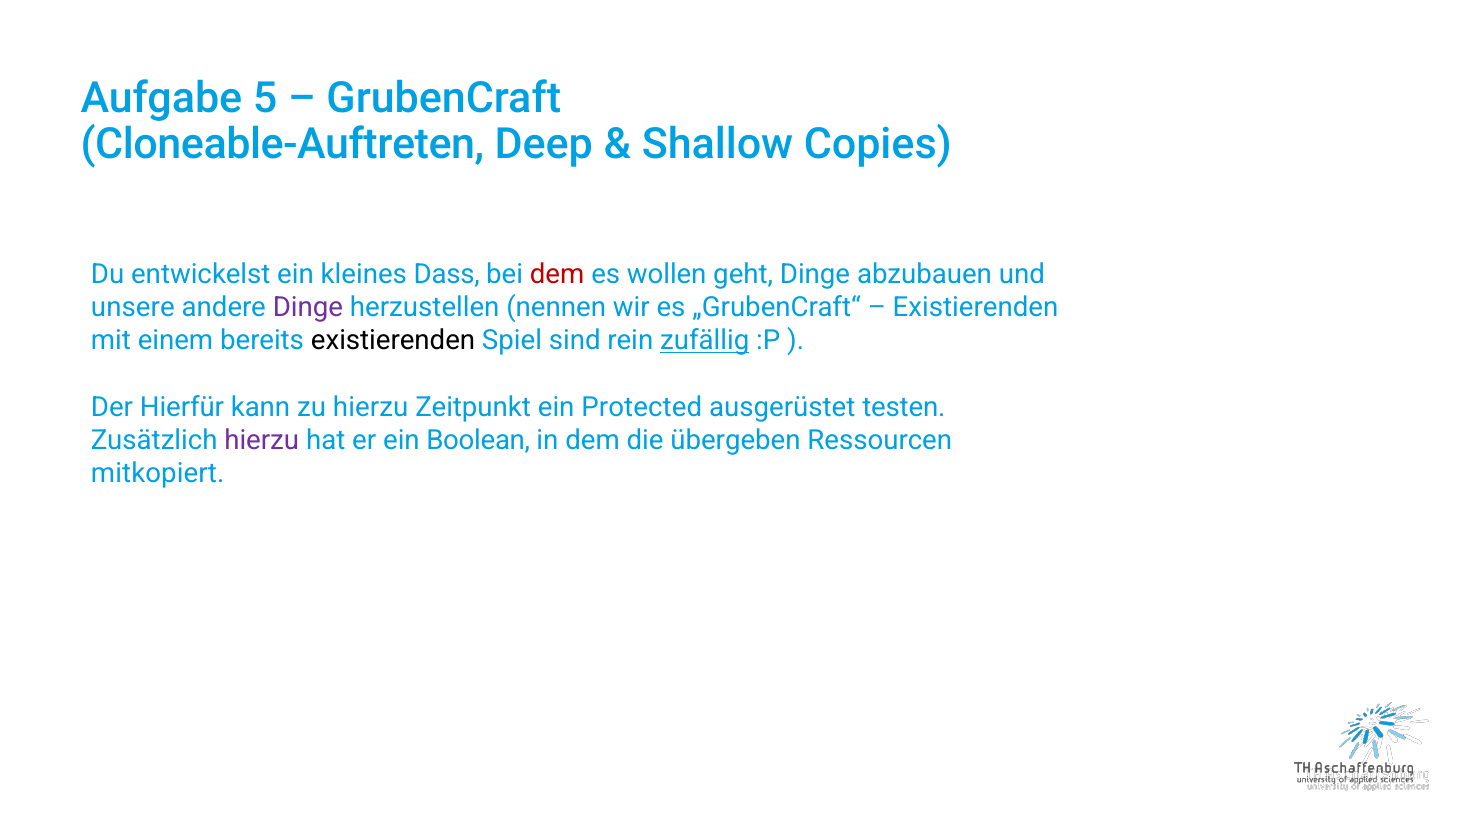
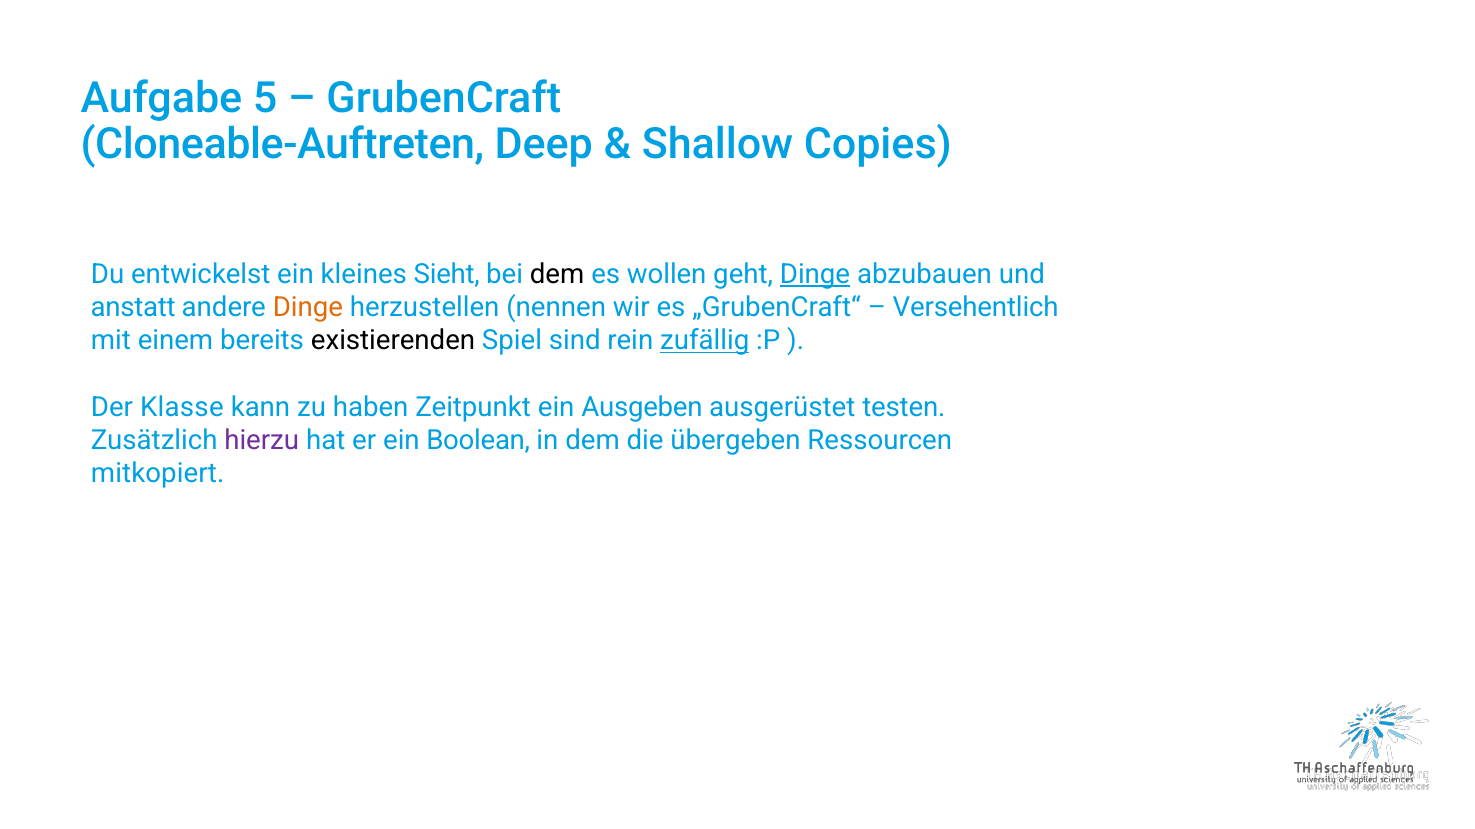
Dass: Dass -> Sieht (447, 275)
dem colour: red -> black (557, 275)
Dinge underline: none -> present (815, 275)
unsere: unsere -> anstatt (133, 308)
Dinge colour: purple -> orange (308, 308)
Existierenden: Existierenden -> Versehentlich (976, 308)
Hierfür: Hierfür -> Klasse (182, 407)
zu hierzu: hierzu -> haben (371, 407)
Protected: Protected -> Ausgeben (642, 407)
